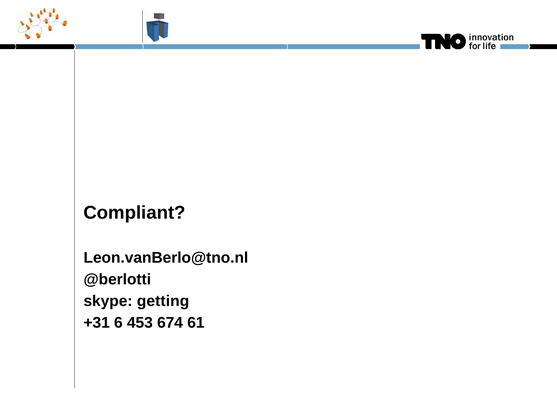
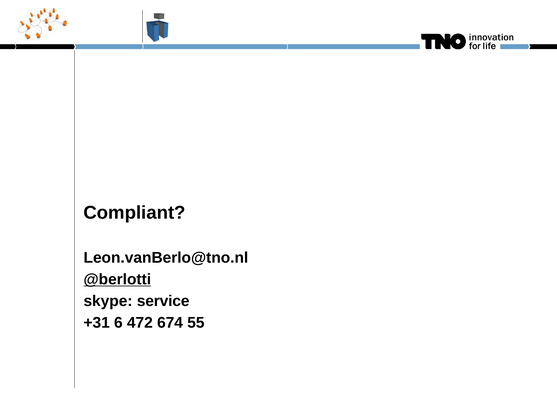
@berlotti underline: none -> present (117, 280)
getting: getting -> service (163, 302)
453: 453 -> 472 (140, 323)
61: 61 -> 55 (196, 323)
